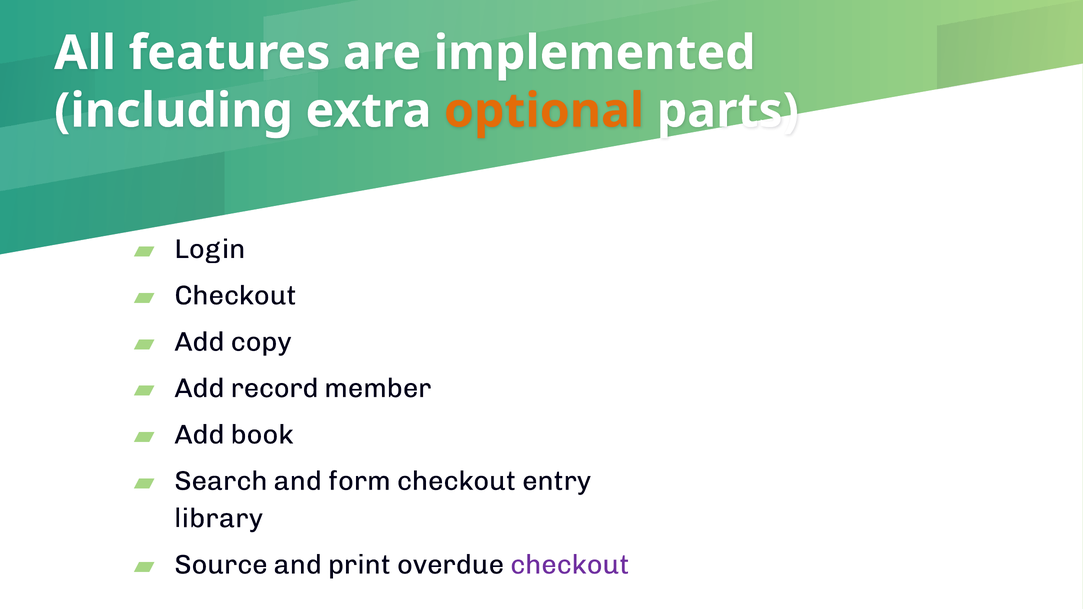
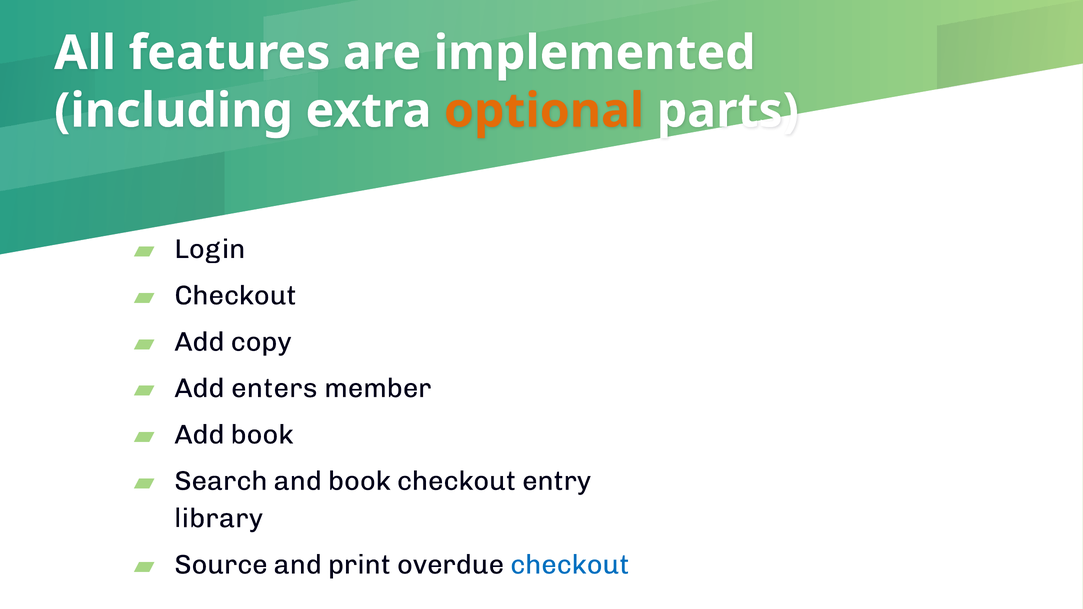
record: record -> enters (274, 388)
and form: form -> book (359, 481)
checkout colour: purple -> blue (570, 565)
